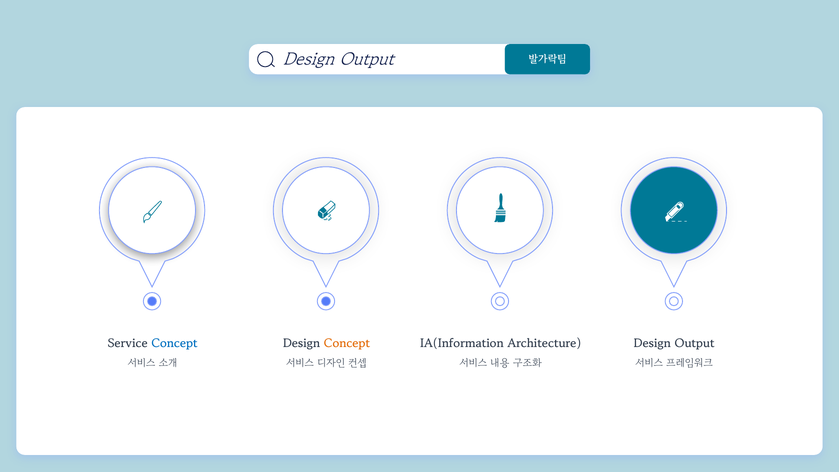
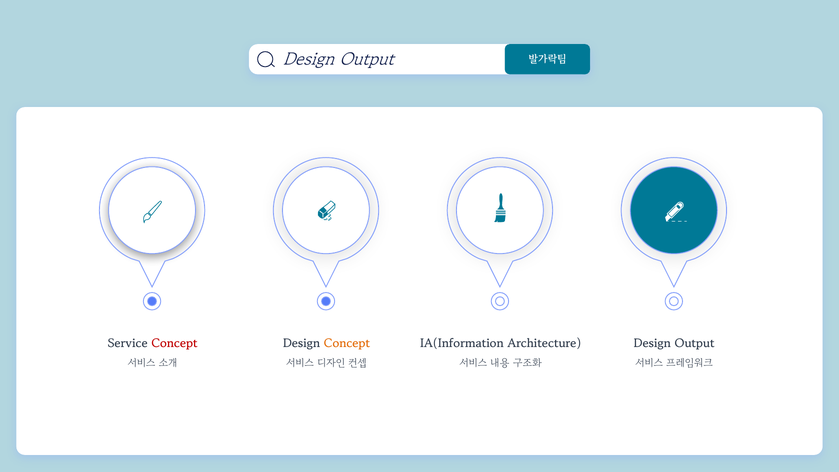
Concept colour: blue -> red (174, 344)
